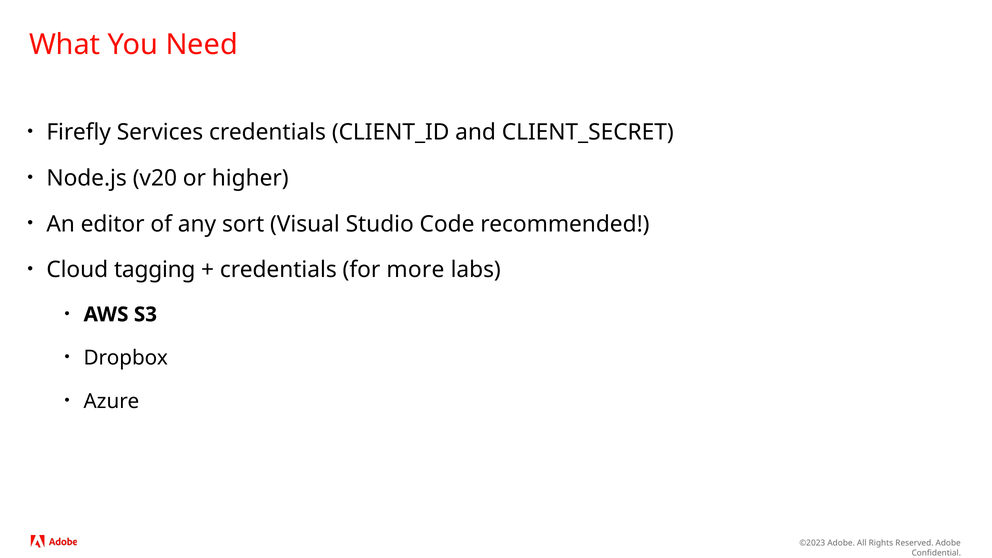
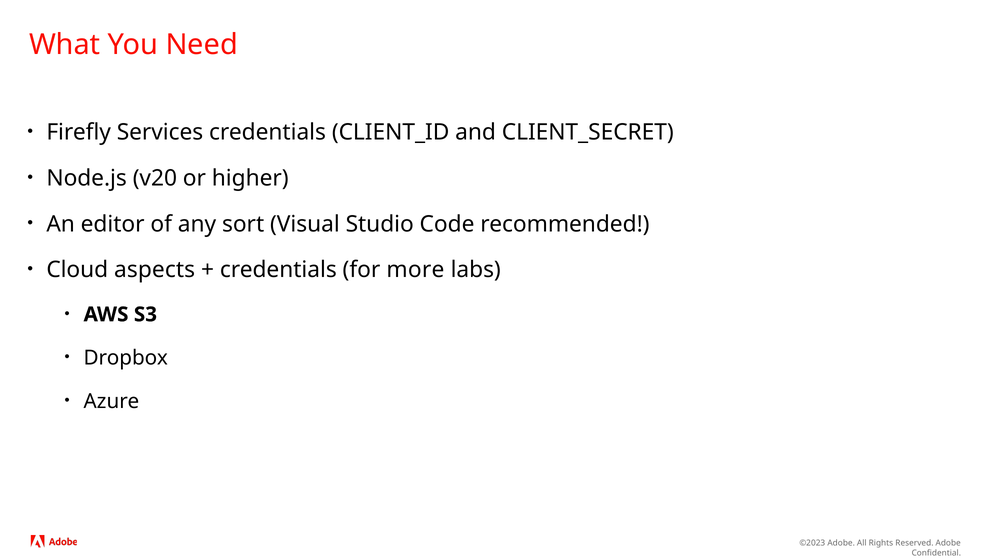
tagging: tagging -> aspects (155, 270)
